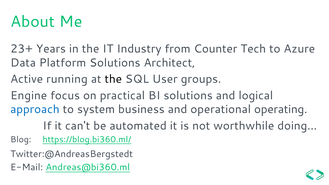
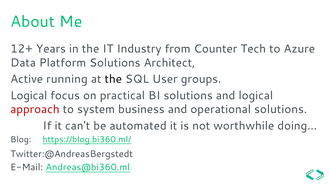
23+: 23+ -> 12+ (22, 49)
Engine: Engine -> Logical (29, 95)
approach colour: blue -> red (35, 109)
operational operating: operating -> solutions (281, 109)
